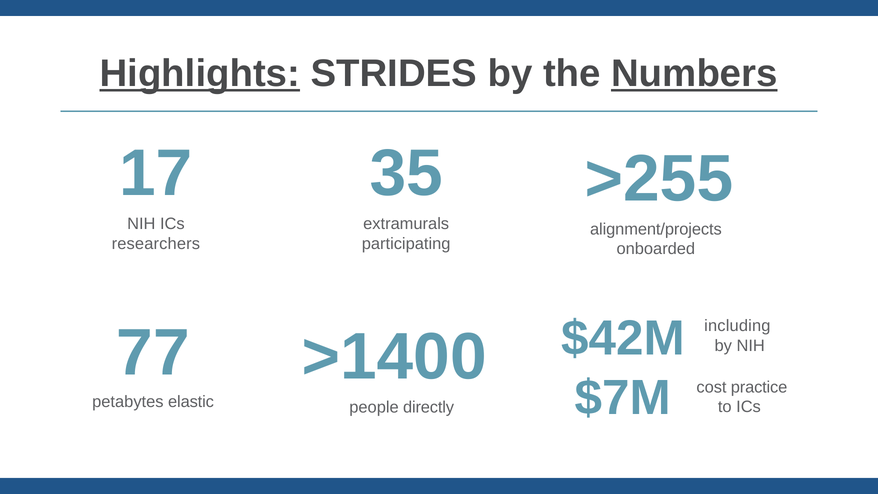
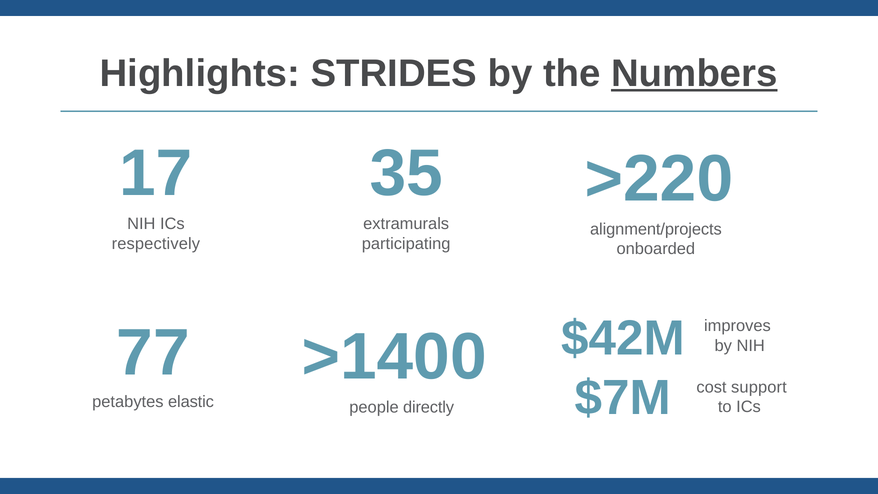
Highlights underline: present -> none (200, 74)
>255: >255 -> >220 (659, 179)
researchers: researchers -> respectively (156, 244)
including: including -> improves (737, 326)
practice: practice -> support (759, 387)
